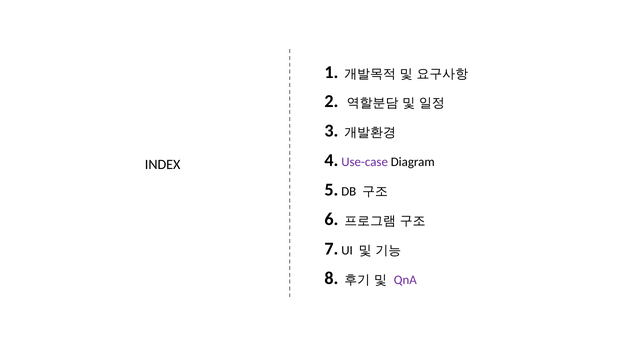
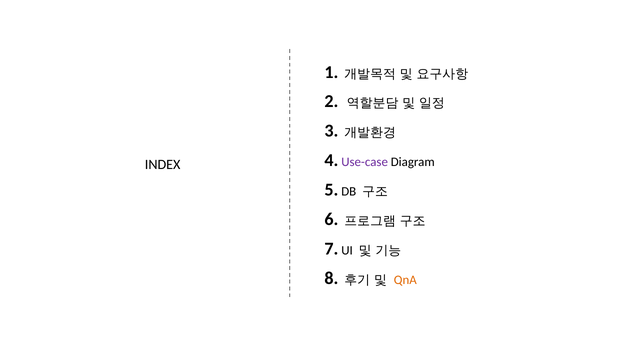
QnA colour: purple -> orange (405, 280)
